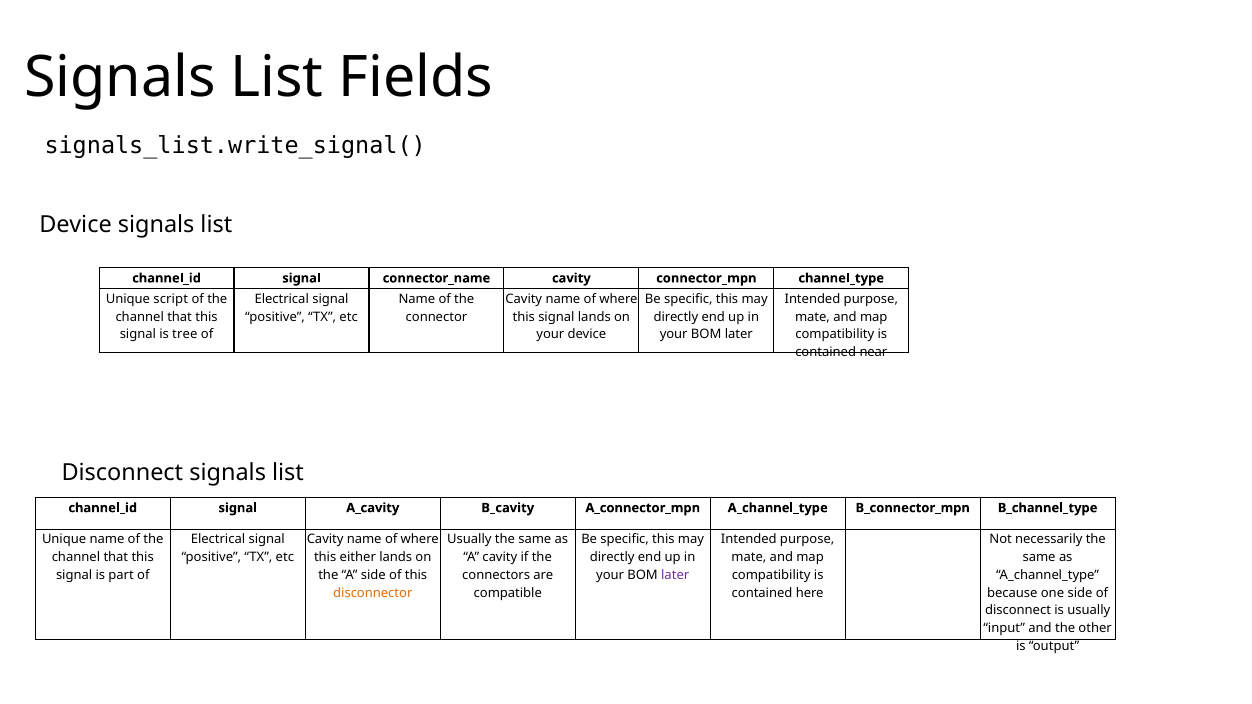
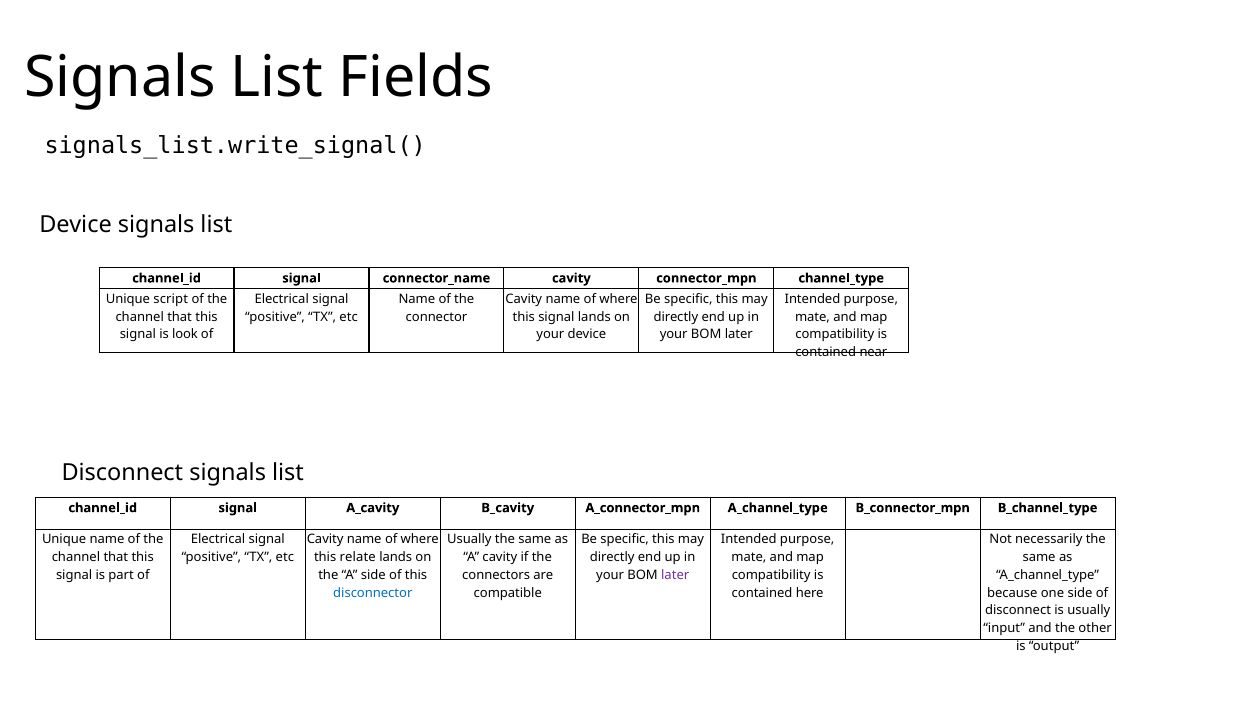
tree: tree -> look (185, 335)
either: either -> relate (358, 558)
disconnector colour: orange -> blue (373, 593)
